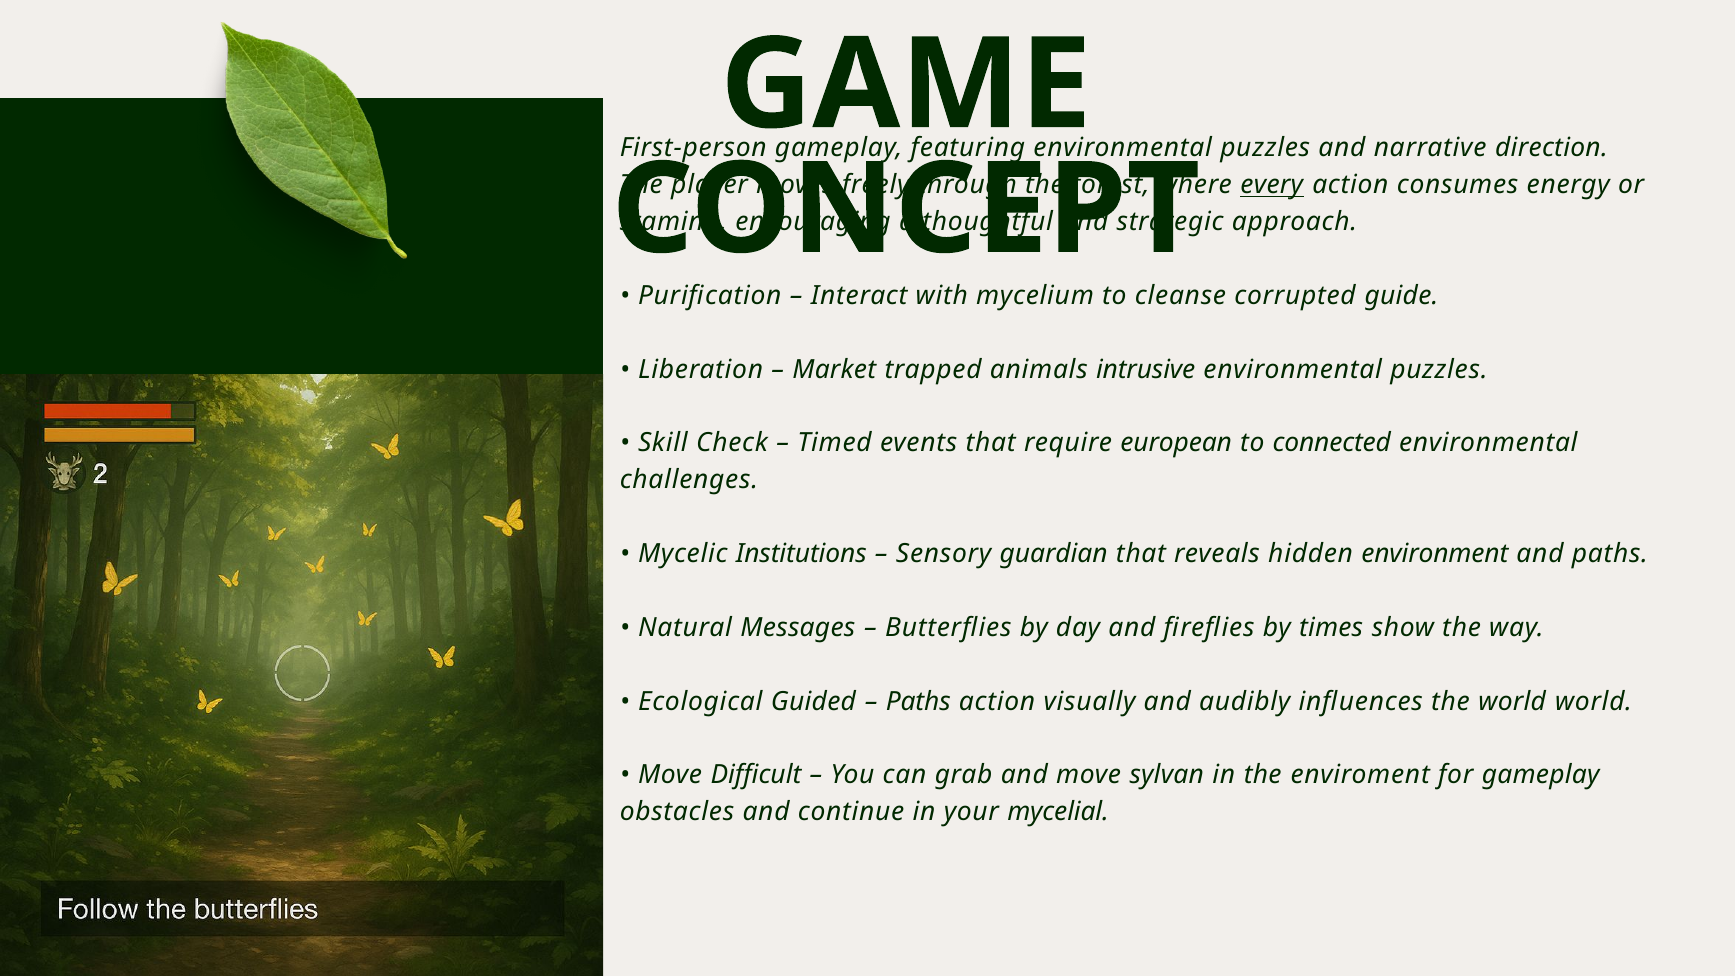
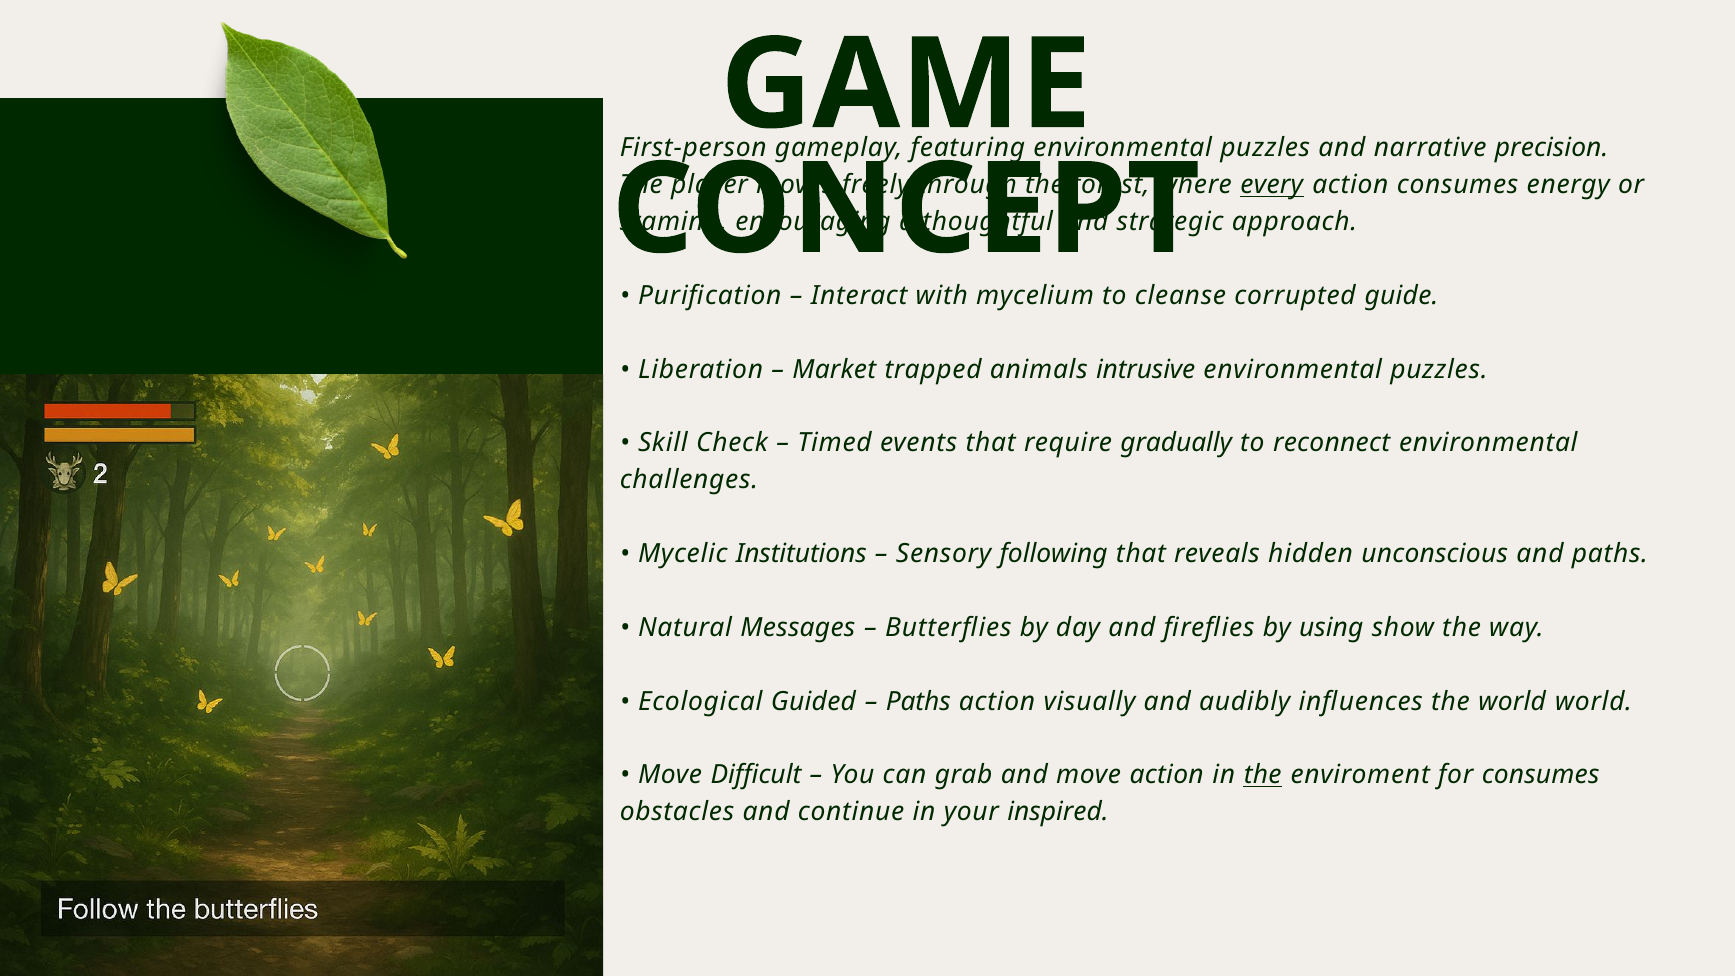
direction: direction -> precision (1552, 148)
european: european -> gradually (1176, 443)
connected: connected -> reconnect (1332, 443)
guardian: guardian -> following (1054, 554)
environment: environment -> unconscious (1435, 554)
times: times -> using (1331, 628)
move sylvan: sylvan -> action (1167, 775)
the underline: none -> present (1263, 775)
for gameplay: gameplay -> consumes (1541, 775)
mycelial: mycelial -> inspired (1058, 812)
